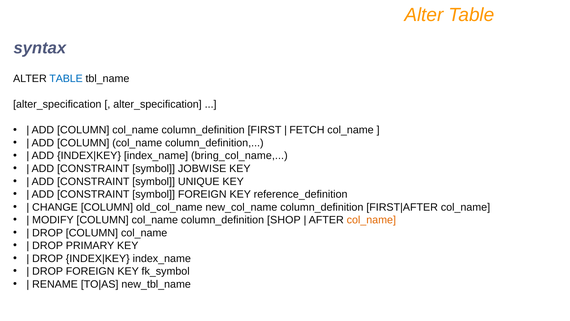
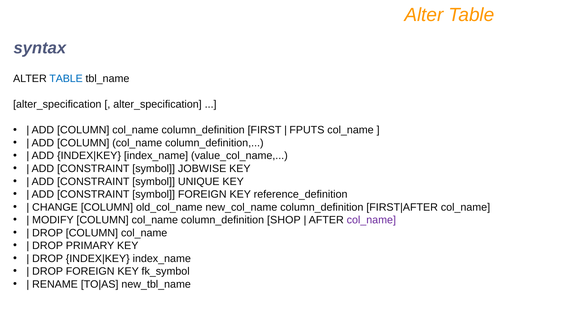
FETCH: FETCH -> FPUTS (307, 130)
bring_col_name: bring_col_name -> value_col_name (239, 156)
col_name colour: orange -> purple (371, 220)
